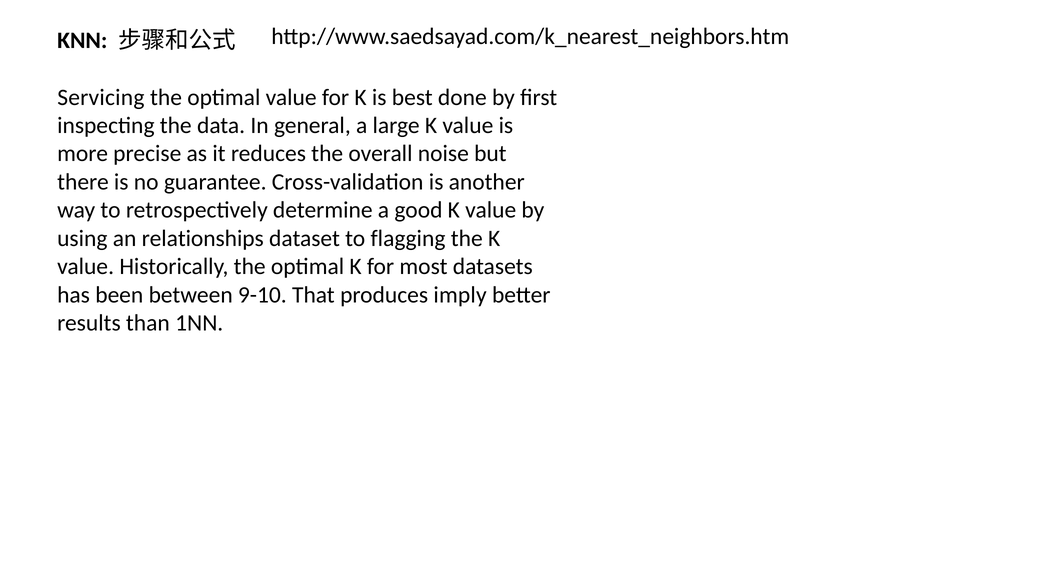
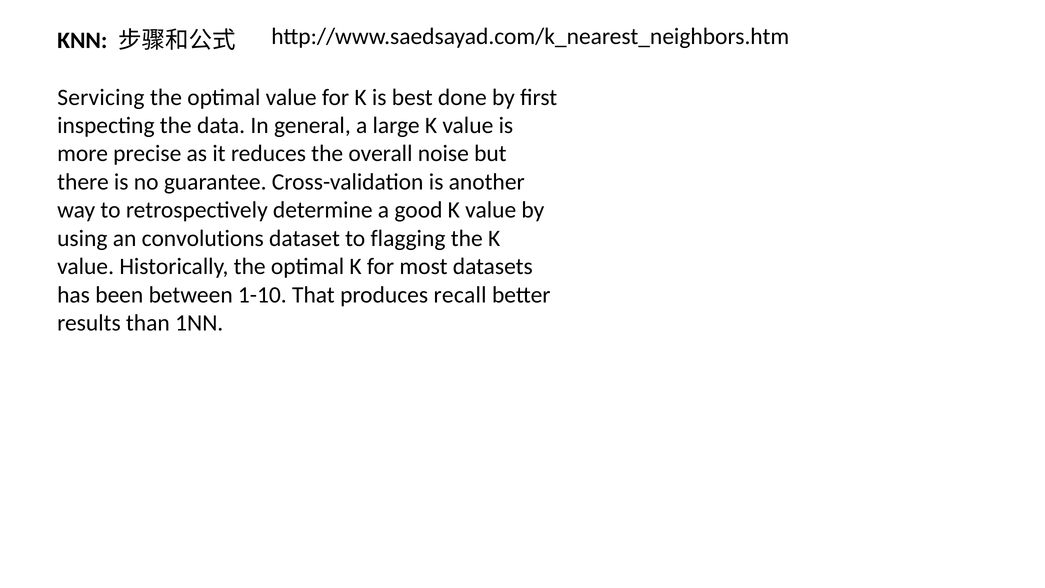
relationships: relationships -> convolutions (203, 238)
9-10: 9-10 -> 1-10 (262, 295)
imply: imply -> recall (460, 295)
